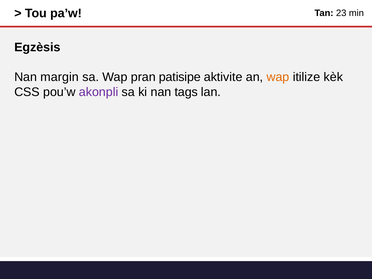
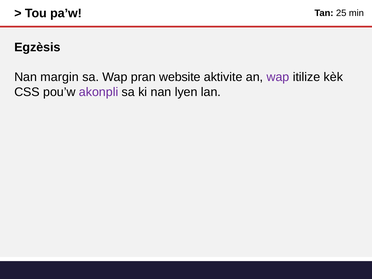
23: 23 -> 25 (341, 13)
patisipe: patisipe -> website (180, 77)
wap colour: orange -> purple (278, 77)
tags: tags -> lyen (186, 92)
